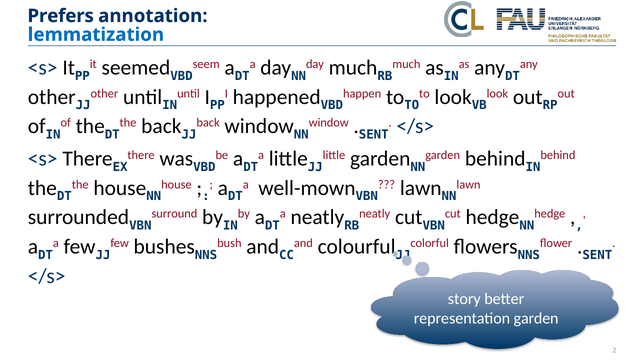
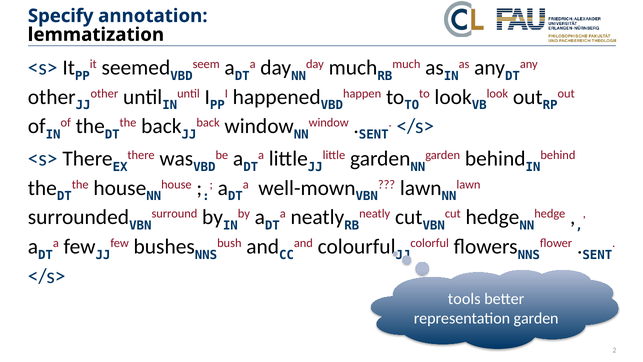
Prefers: Prefers -> Specify (61, 16)
lemmatization colour: blue -> black (96, 35)
story: story -> tools (464, 299)
